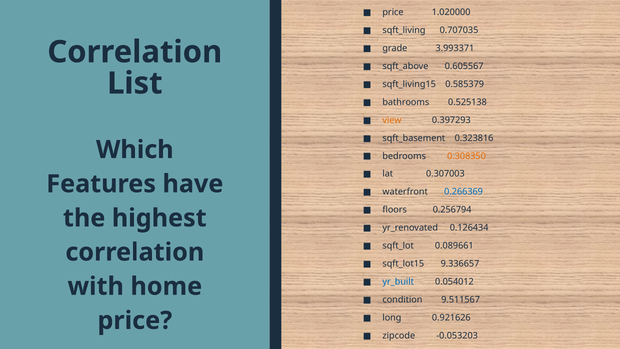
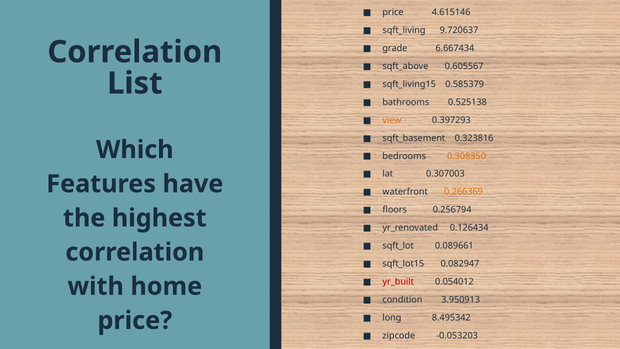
1.020000: 1.020000 -> 4.615146 (451, 12)
0.707035: 0.707035 -> 9.720637 (459, 30)
3.993371: 3.993371 -> 6.667434 (455, 48)
0.266369 colour: blue -> orange (464, 192)
9.336657: 9.336657 -> 0.082947 (460, 264)
yr_built colour: blue -> red (398, 282)
9.511567: 9.511567 -> 3.950913 (461, 300)
0.921626: 0.921626 -> 8.495342 (451, 318)
